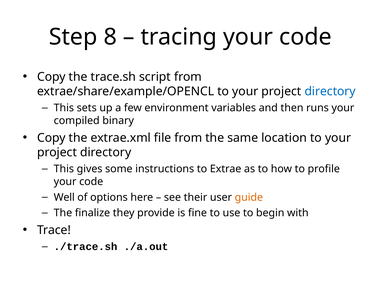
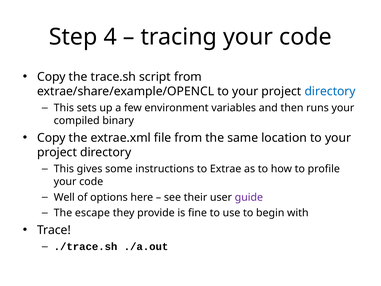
8: 8 -> 4 (110, 37)
guide colour: orange -> purple (249, 197)
finalize: finalize -> escape (92, 213)
